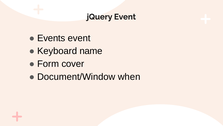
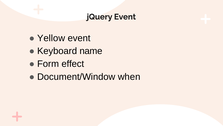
Events: Events -> Yellow (51, 38)
cover: cover -> effect (73, 64)
